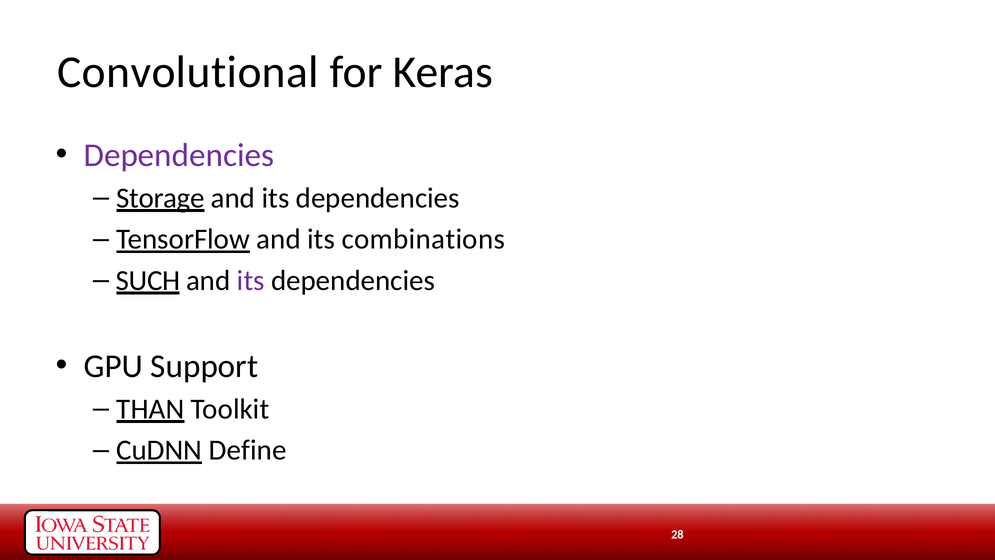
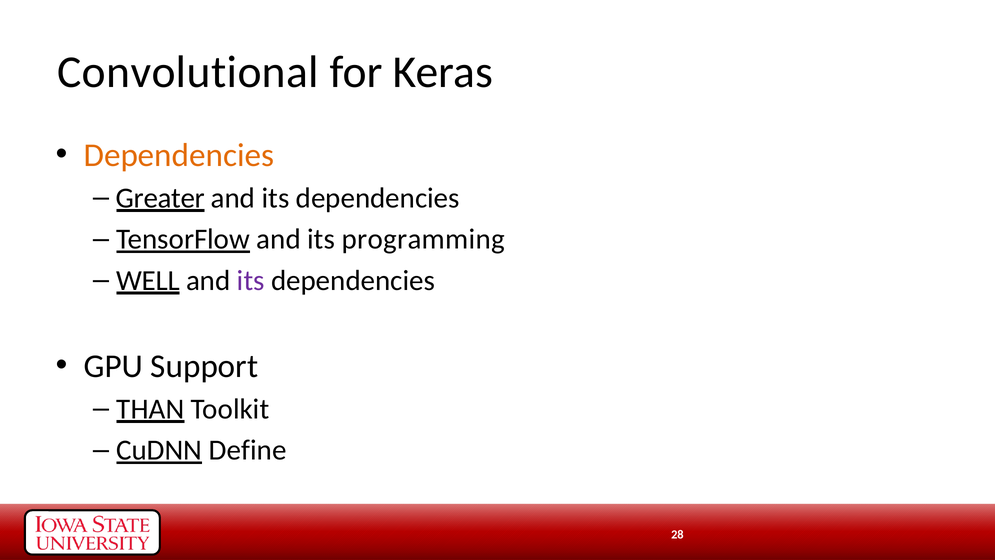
Dependencies colour: purple -> orange (179, 155)
Storage: Storage -> Greater (160, 198)
combinations: combinations -> programming (423, 239)
SUCH: SUCH -> WELL (148, 280)
